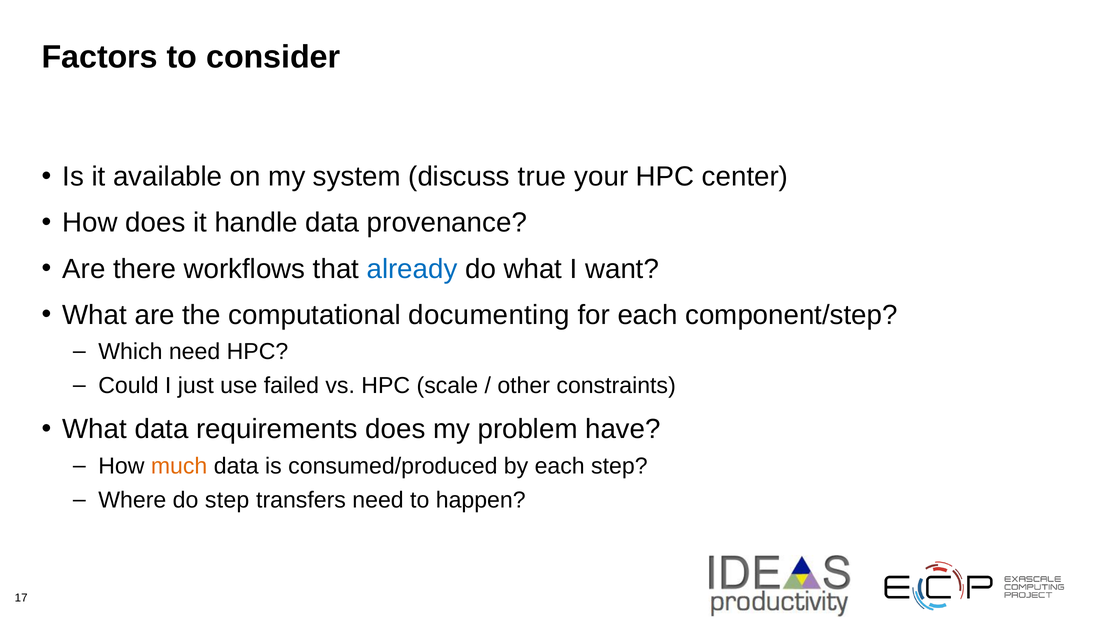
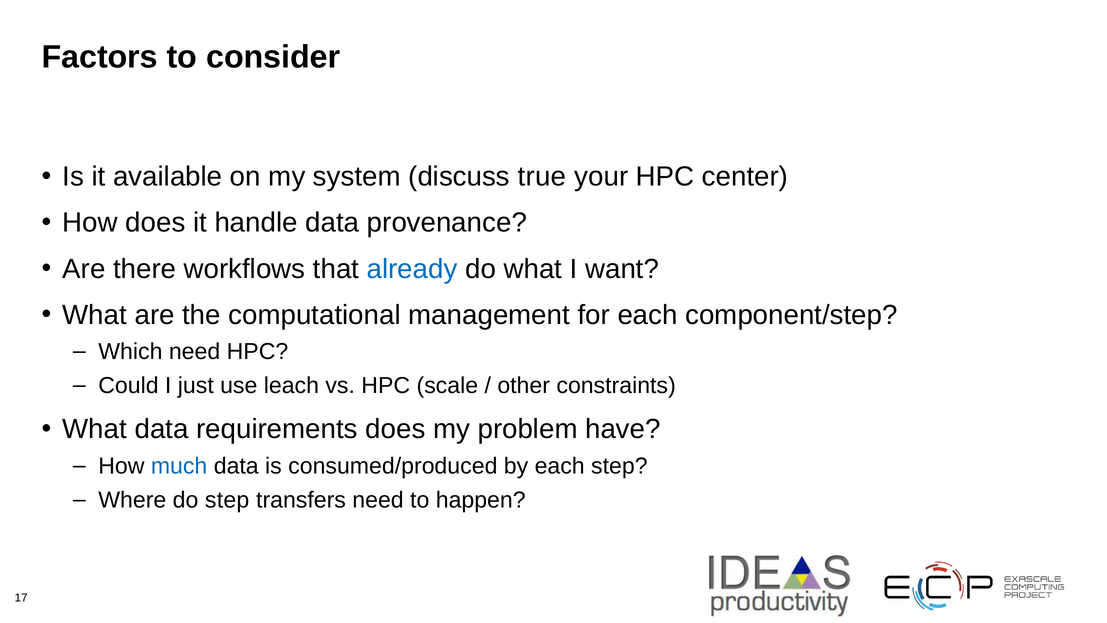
documenting: documenting -> management (489, 315)
failed: failed -> leach (291, 386)
much colour: orange -> blue (179, 466)
